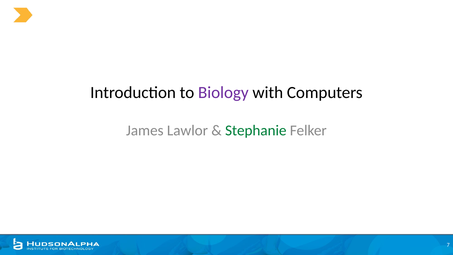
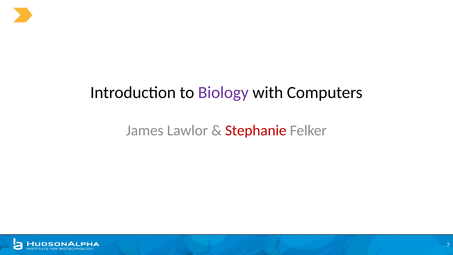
Stephanie colour: green -> red (256, 131)
